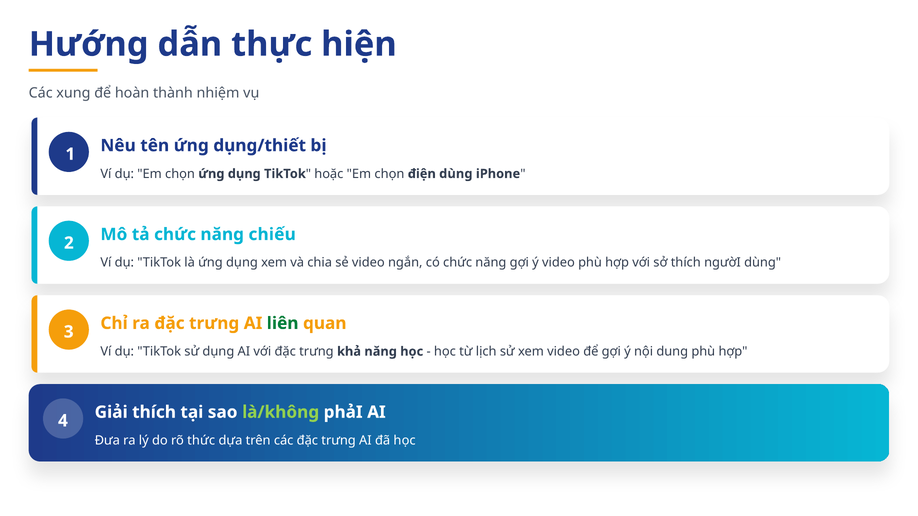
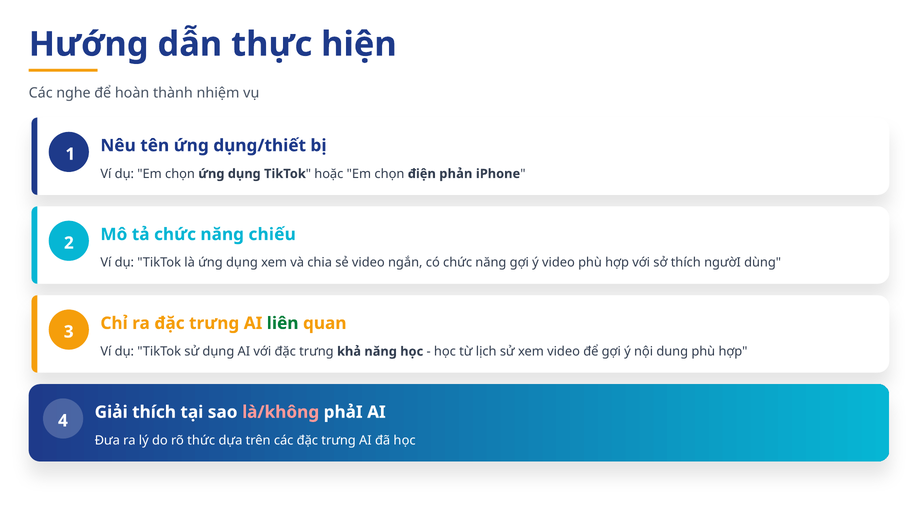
xung: xung -> nghe (73, 93)
điện dùng: dùng -> phản (456, 174)
là/không colour: light green -> pink (281, 412)
